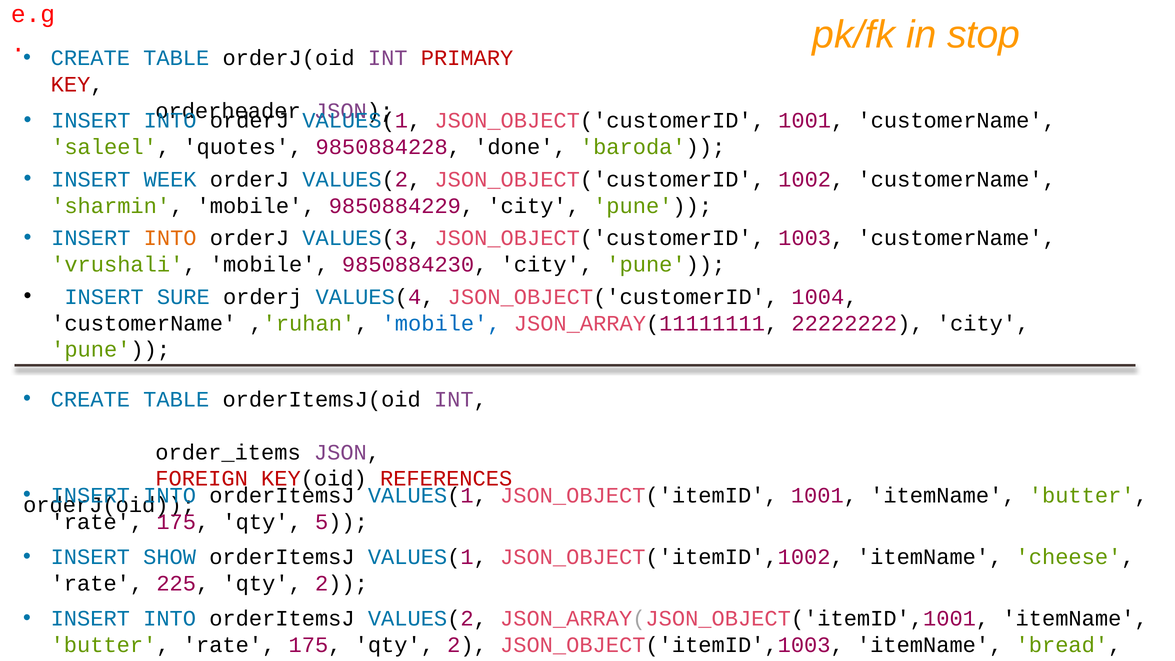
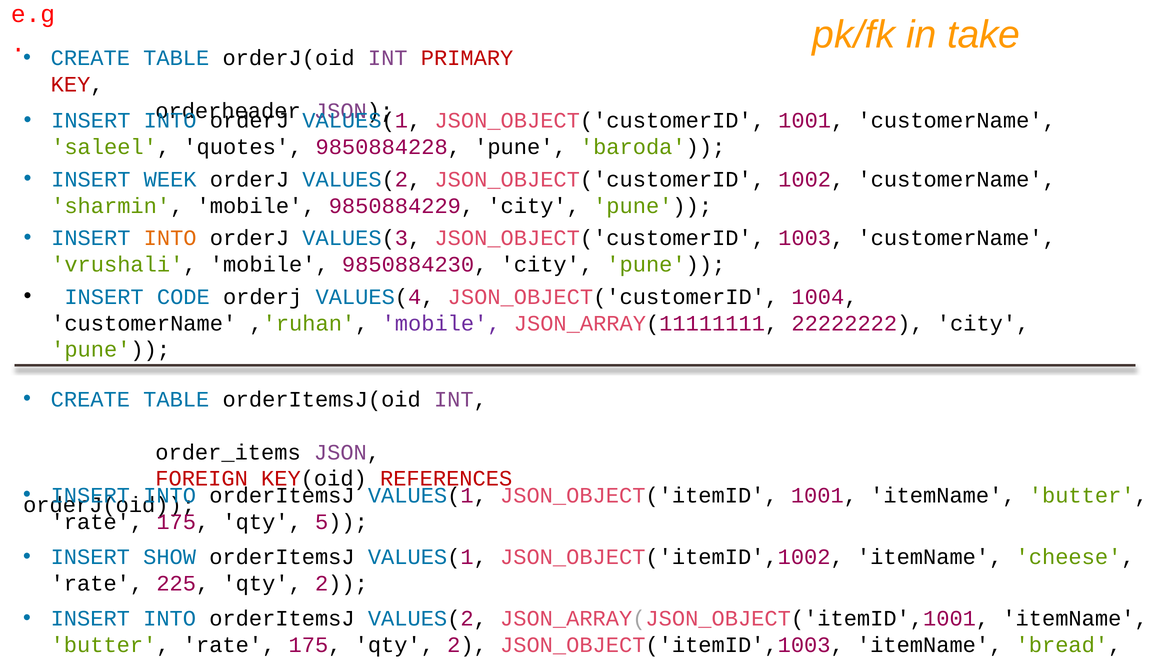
stop: stop -> take (984, 35)
9850884228 done: done -> pune (520, 147)
SURE: SURE -> CODE (183, 297)
mobile colour: blue -> purple (441, 323)
